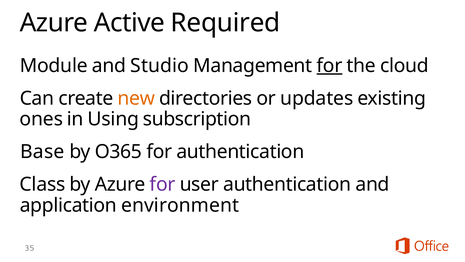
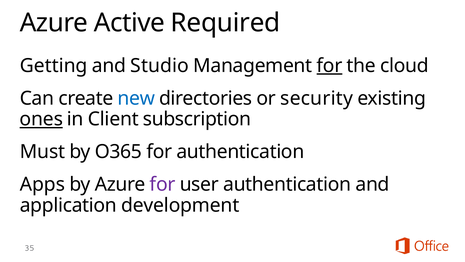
Module: Module -> Getting (54, 66)
new colour: orange -> blue (136, 98)
updates: updates -> security (317, 98)
ones underline: none -> present (41, 119)
Using: Using -> Client (113, 119)
Base: Base -> Must (42, 152)
Class: Class -> Apps (42, 184)
environment: environment -> development (180, 205)
